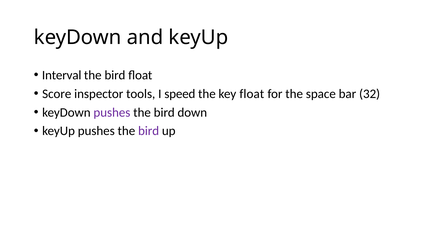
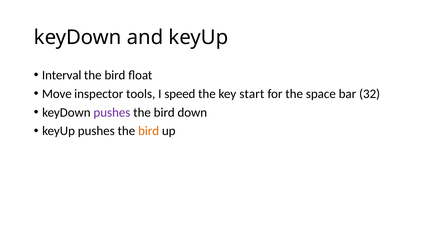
Score: Score -> Move (57, 94)
key float: float -> start (252, 94)
bird colour: purple -> orange (149, 131)
